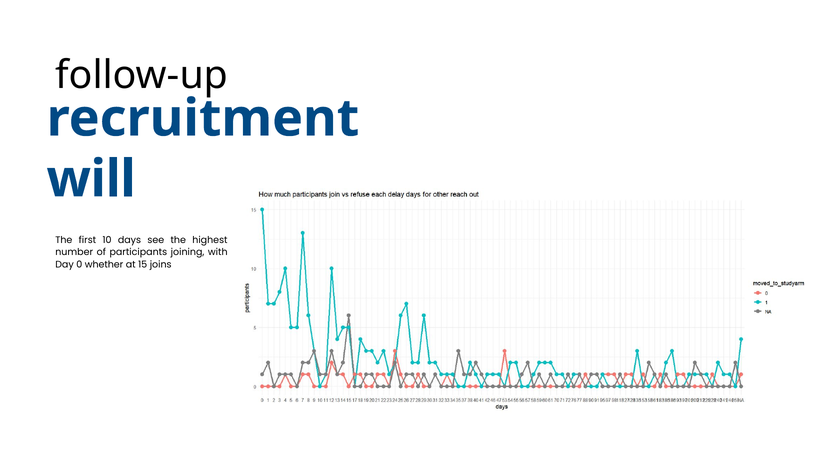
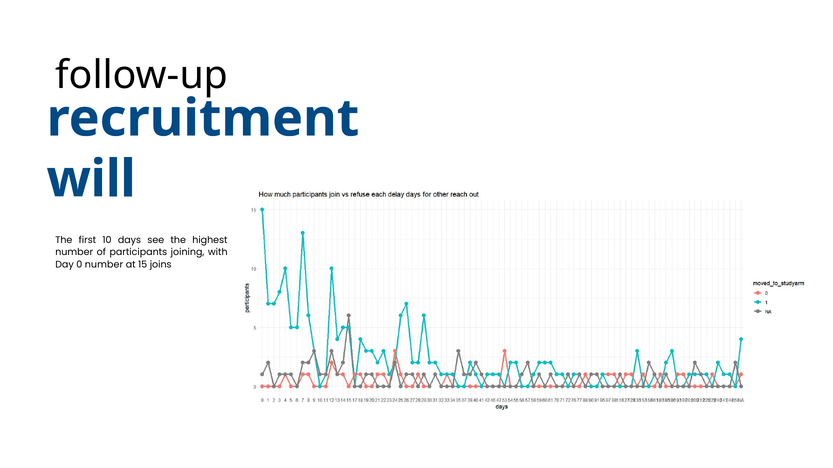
0 whether: whether -> number (104, 265)
